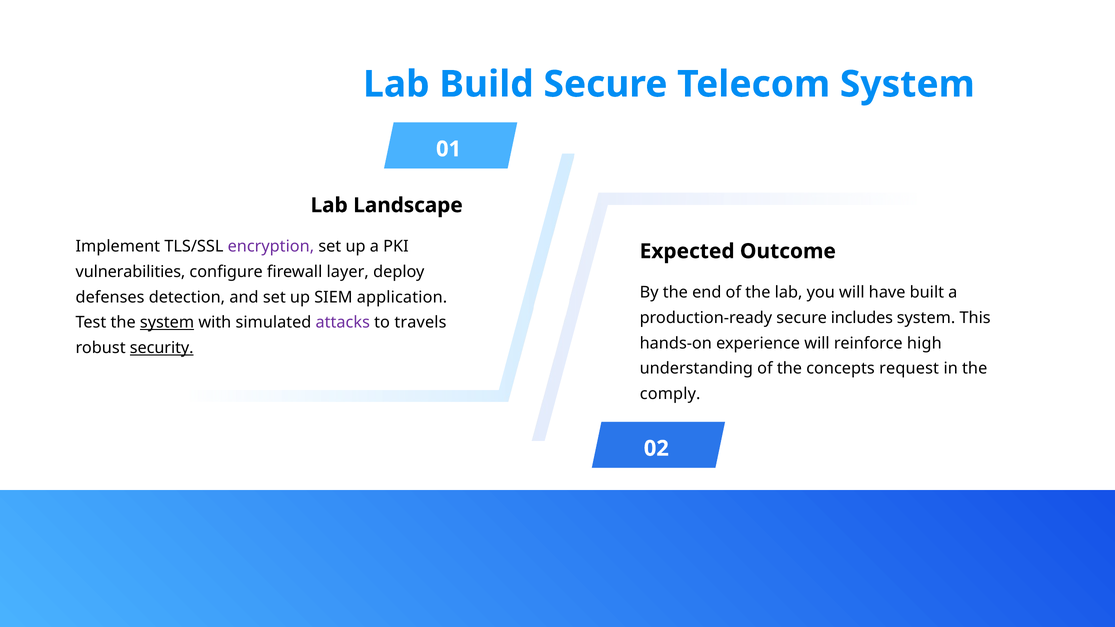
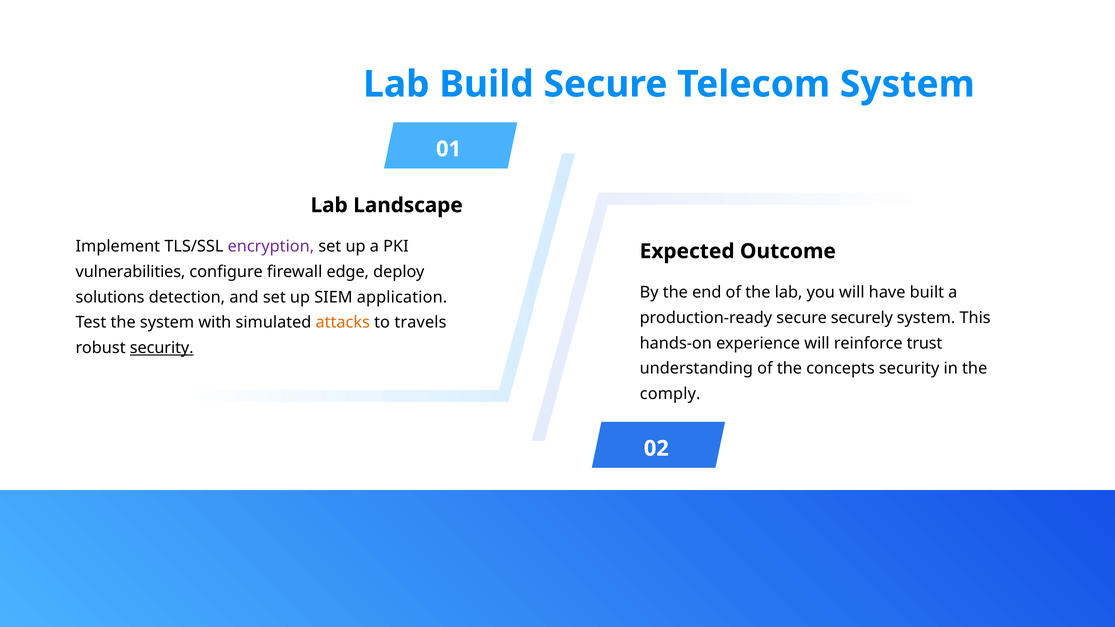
layer: layer -> edge (348, 272)
defenses: defenses -> solutions (110, 297)
includes: includes -> securely (862, 318)
system underline: present -> none (167, 323)
attacks colour: purple -> orange (343, 323)
high: high -> trust (925, 343)
concepts request: request -> security (909, 369)
